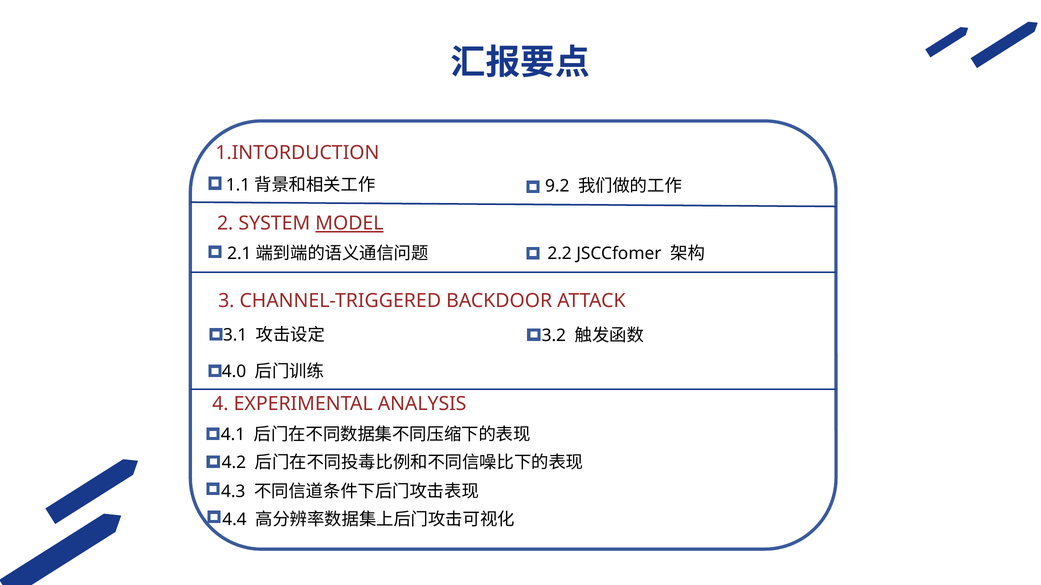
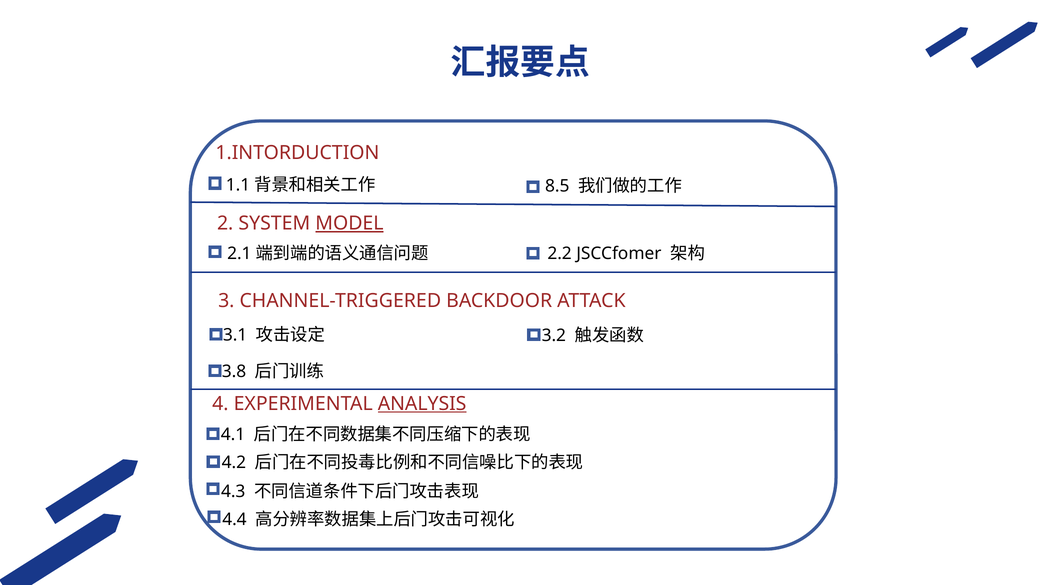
9.2: 9.2 -> 8.5 (557, 186)
4.0: 4.0 -> 3.8 (234, 372)
ANALYSIS underline: none -> present (422, 404)
